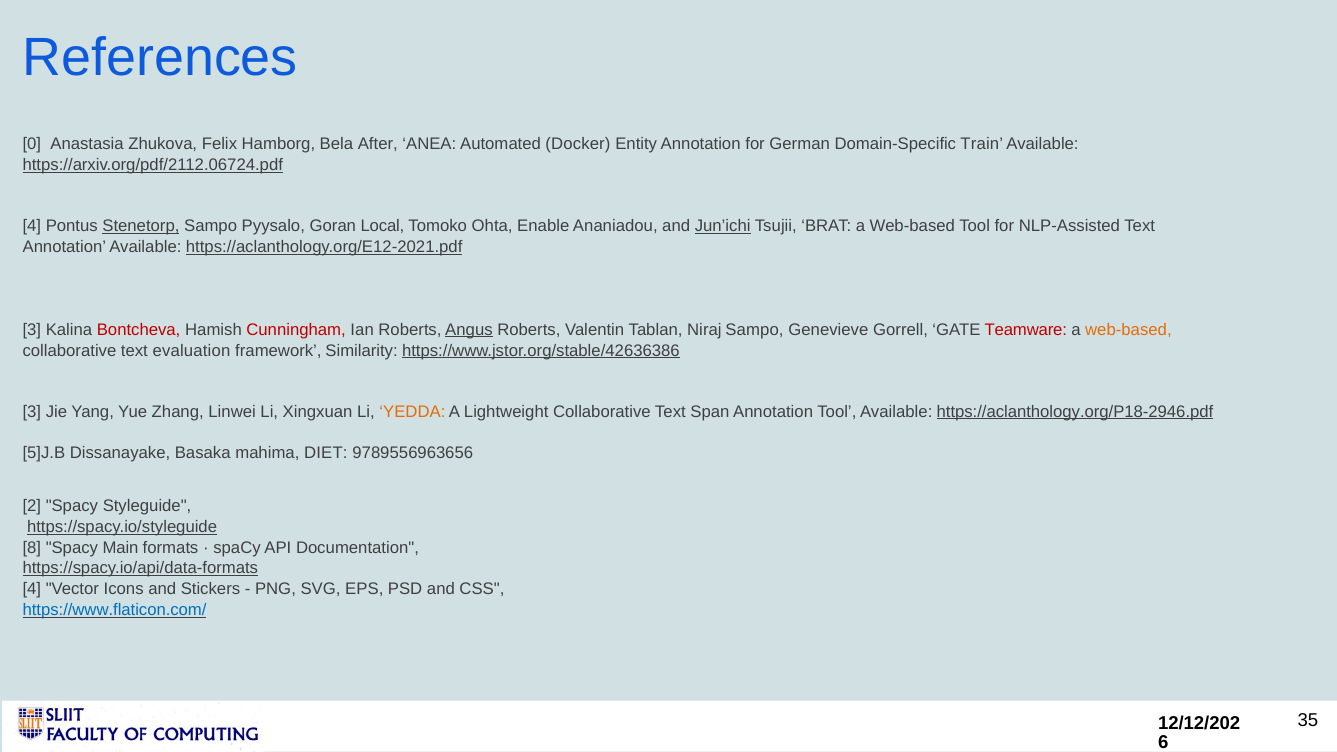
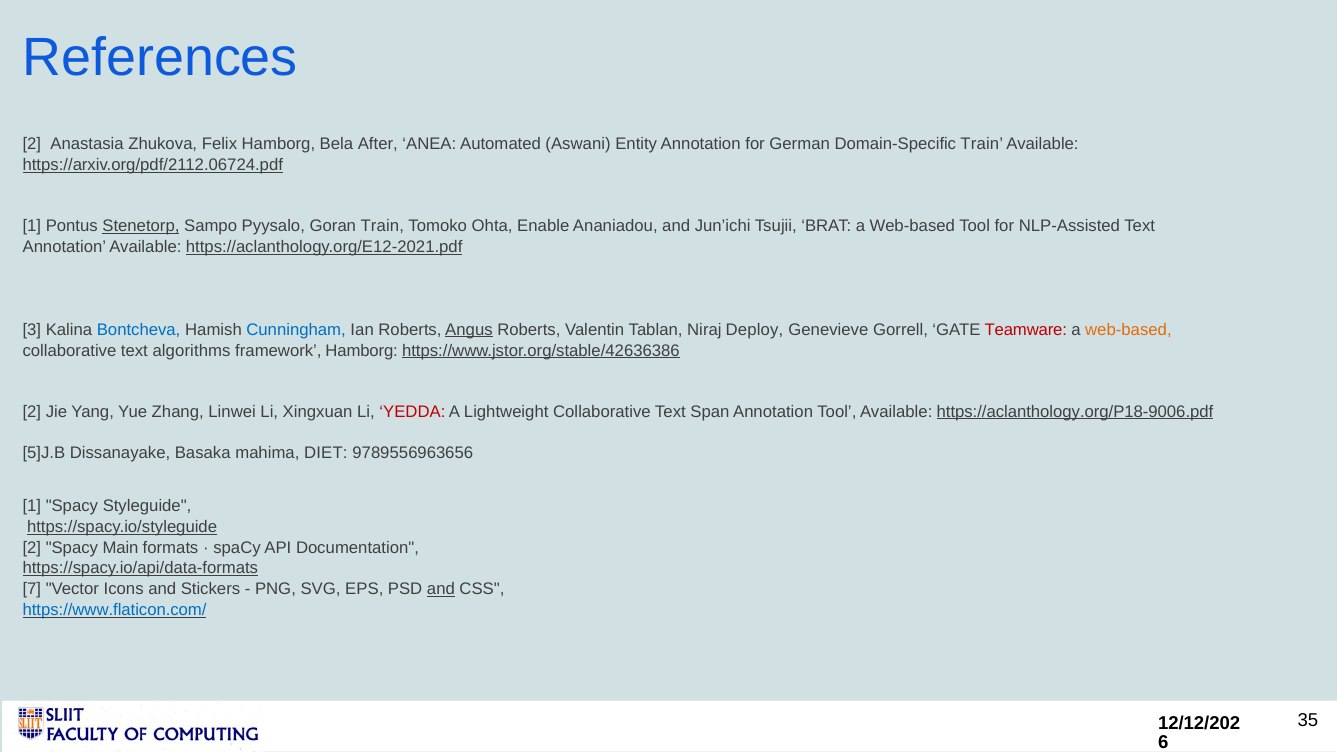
0: 0 -> 2 (32, 144)
Docker: Docker -> Aswani (578, 144)
4: 4 -> 1 (32, 226)
Goran Local: Local -> Train (382, 226)
Jun’ichi underline: present -> none (723, 226)
Bontcheva colour: red -> blue (139, 330)
Cunningham colour: red -> blue (296, 330)
Niraj Sampo: Sampo -> Deploy (754, 330)
evaluation: evaluation -> algorithms (192, 351)
framework Similarity: Similarity -> Hamborg (362, 351)
3: 3 -> 2 (32, 412)
YEDDA colour: orange -> red (412, 412)
https://aclanthology.org/P18-2946.pdf: https://aclanthology.org/P18-2946.pdf -> https://aclanthology.org/P18-9006.pdf (1075, 412)
2: 2 -> 1 (32, 506)
8: 8 -> 2 (32, 548)
4: 4 -> 7 (32, 589)
and underline: none -> present (441, 589)
